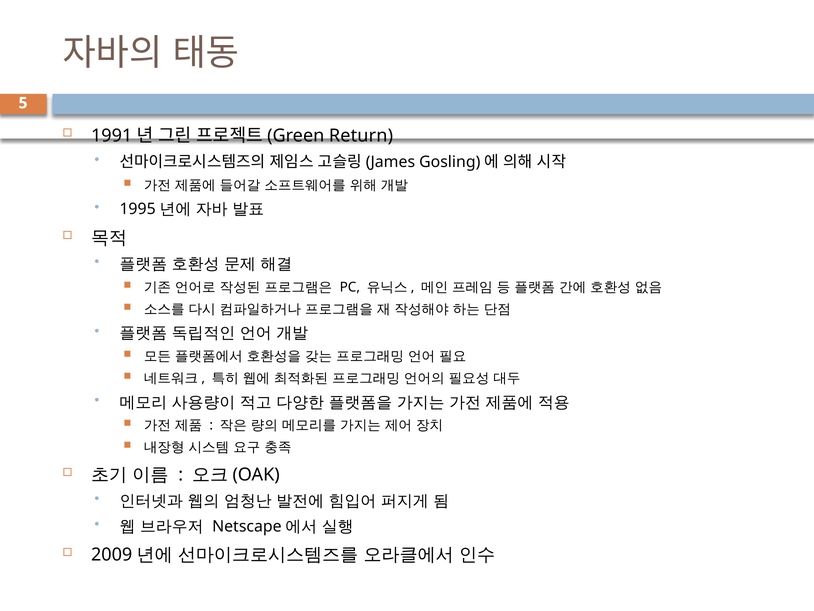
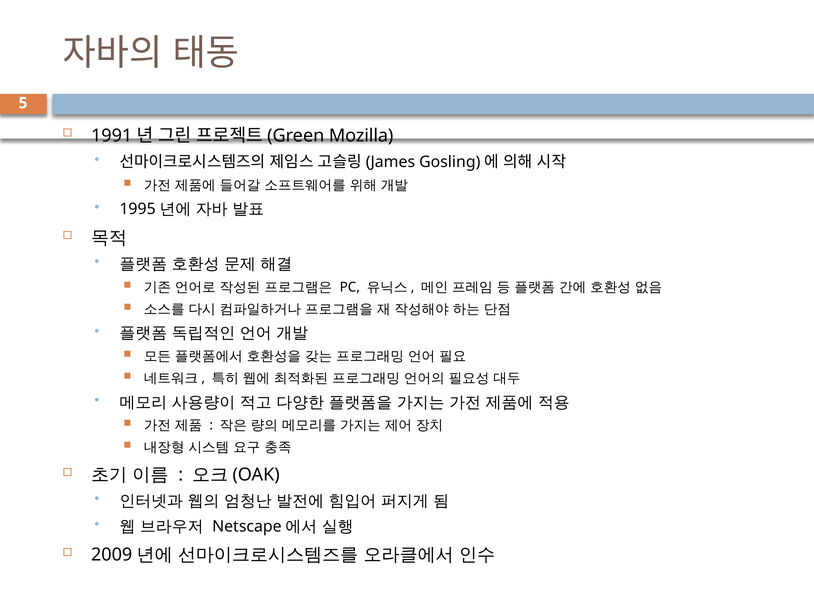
Return: Return -> Mozilla (361, 135)
